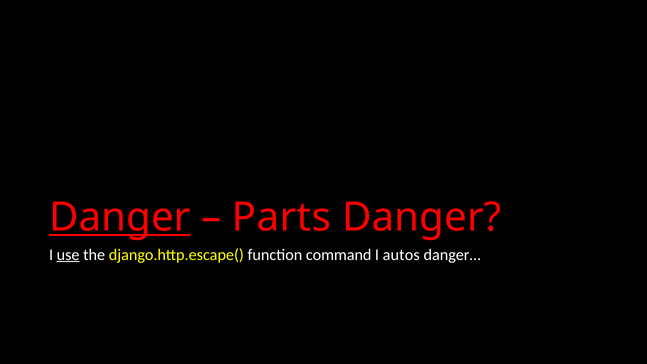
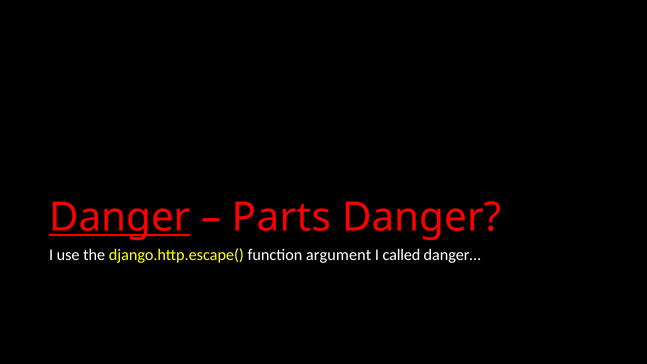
use underline: present -> none (68, 255)
command: command -> argument (339, 255)
autos: autos -> called (401, 255)
